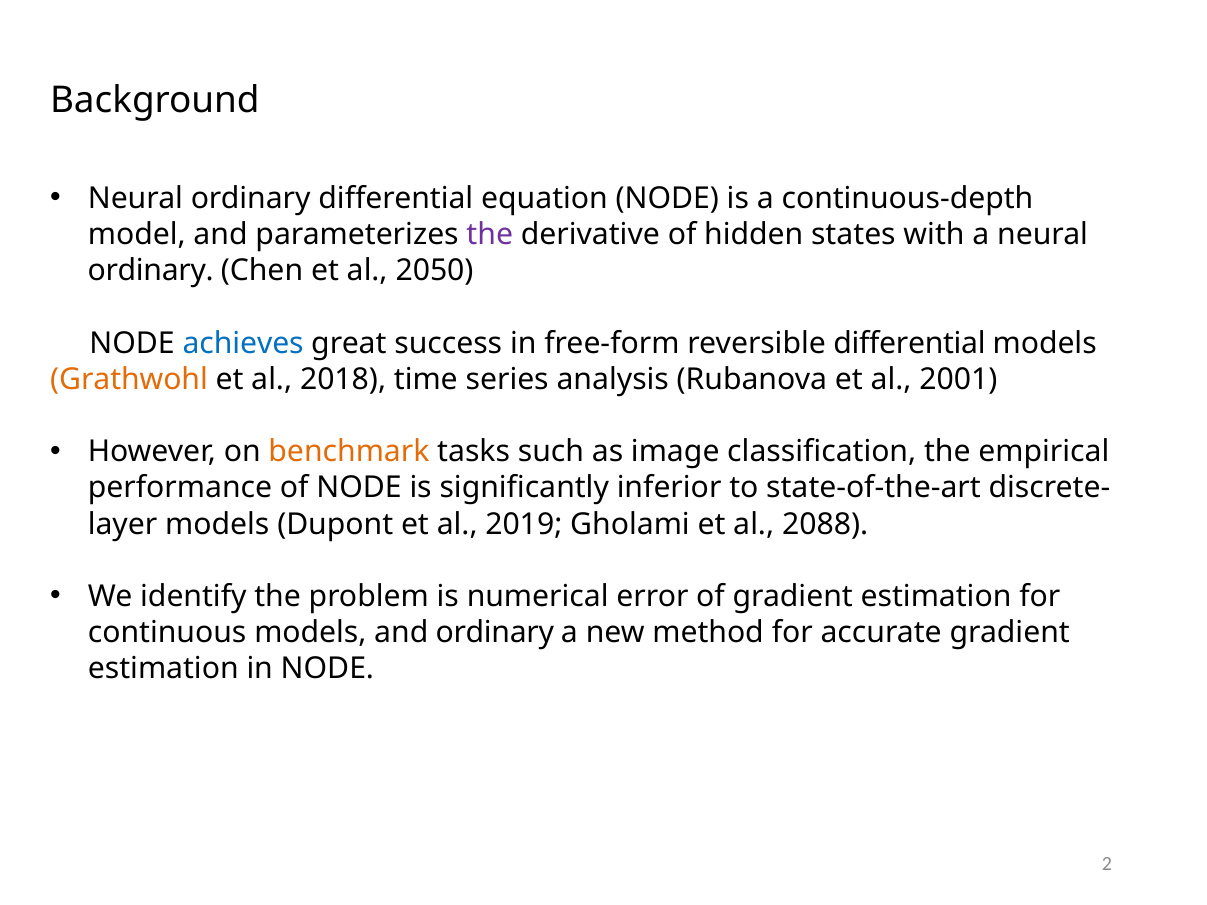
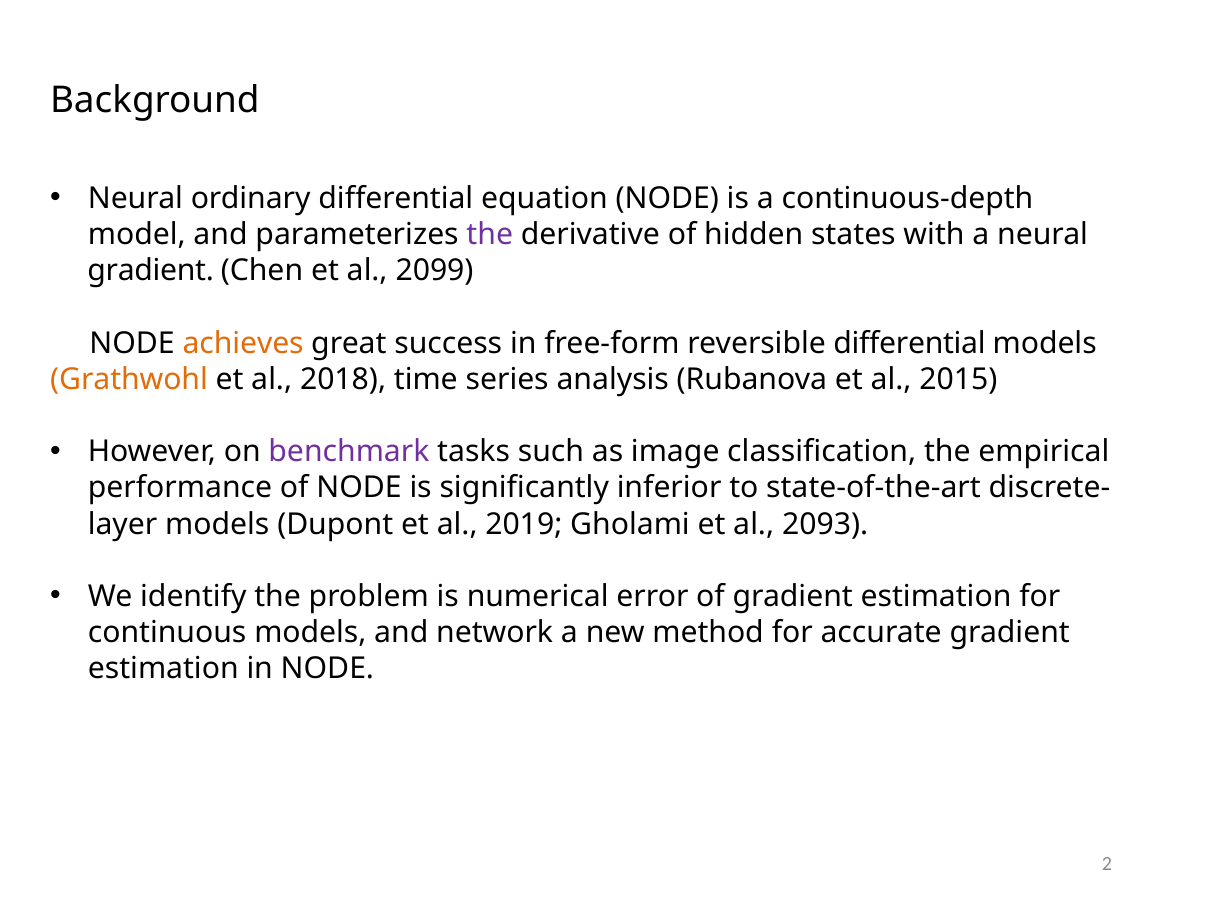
ordinary: ordinary -> gradient (151, 271)
2050: 2050 -> 2099 (435, 271)
achieves colour: blue -> orange (243, 343)
2001: 2001 -> 2015 (958, 379)
benchmark colour: orange -> purple (349, 452)
2088: 2088 -> 2093 (825, 524)
and ordinary: ordinary -> network (495, 633)
